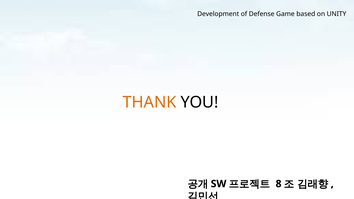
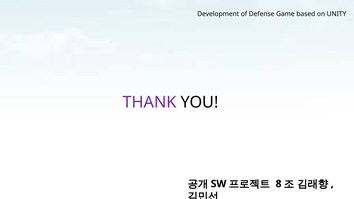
THANK colour: orange -> purple (150, 102)
